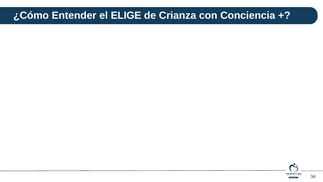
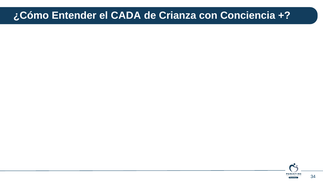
ELIGE: ELIGE -> CADA (126, 16)
